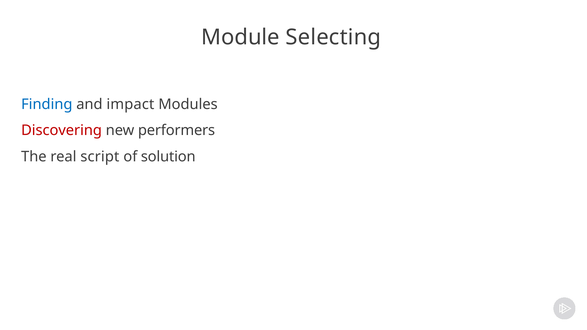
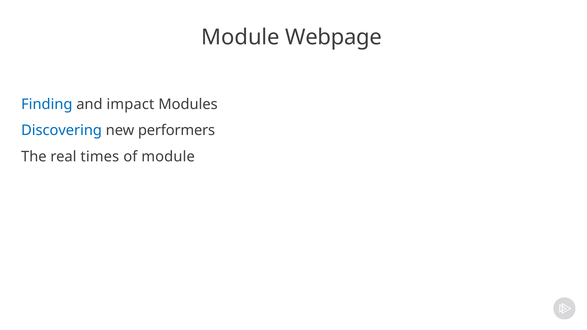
Selecting: Selecting -> Webpage (334, 37)
Discovering colour: red -> blue (62, 130)
script: script -> times (100, 157)
of solution: solution -> module (168, 157)
